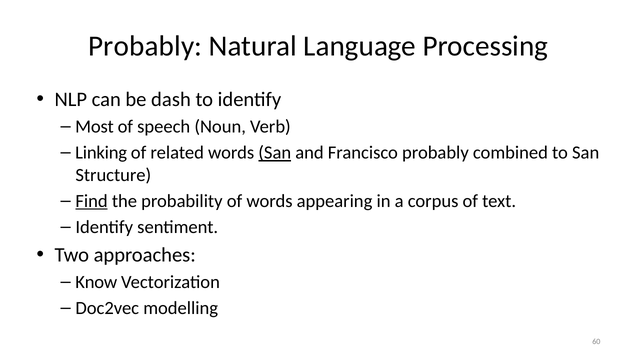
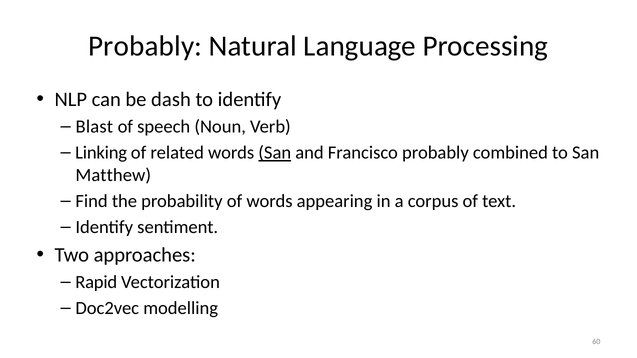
Most: Most -> Blast (94, 127)
Structure: Structure -> Matthew (113, 175)
Find underline: present -> none (92, 201)
Know: Know -> Rapid (96, 282)
